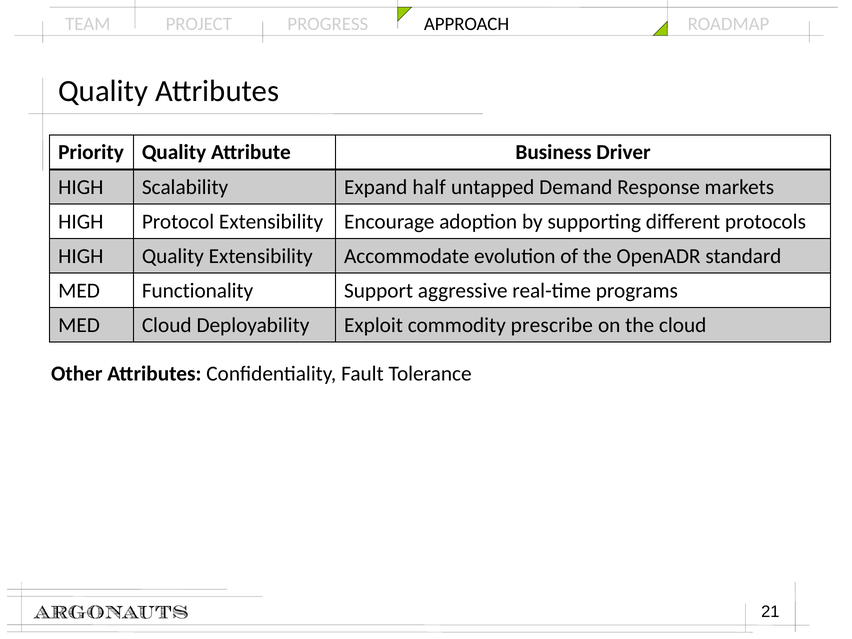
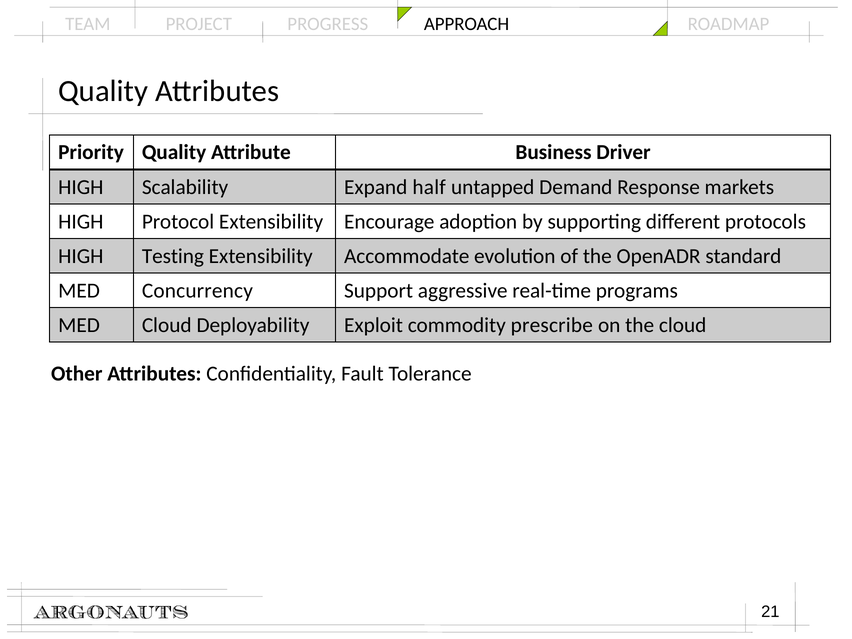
HIGH Quality: Quality -> Testing (173, 256)
Functionality: Functionality -> Concurrency (197, 291)
